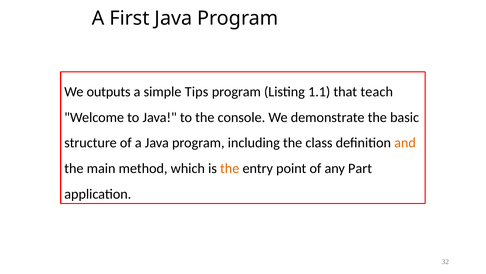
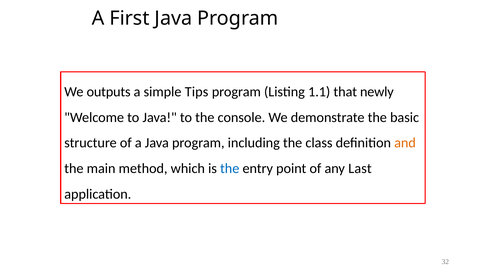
teach: teach -> newly (377, 92)
the colour: orange -> blue (230, 168)
Part: Part -> Last (360, 168)
